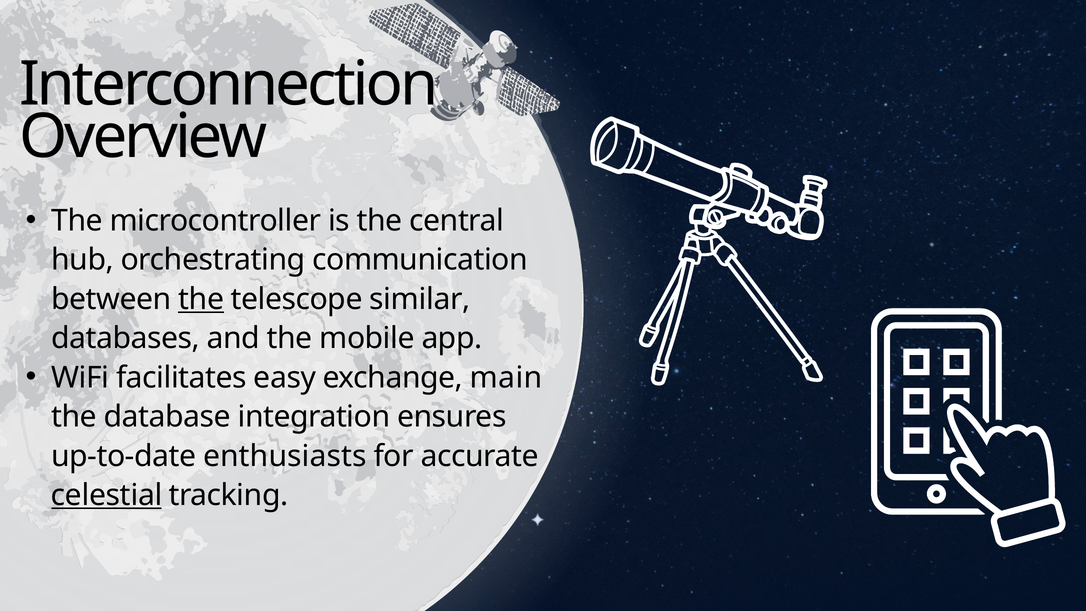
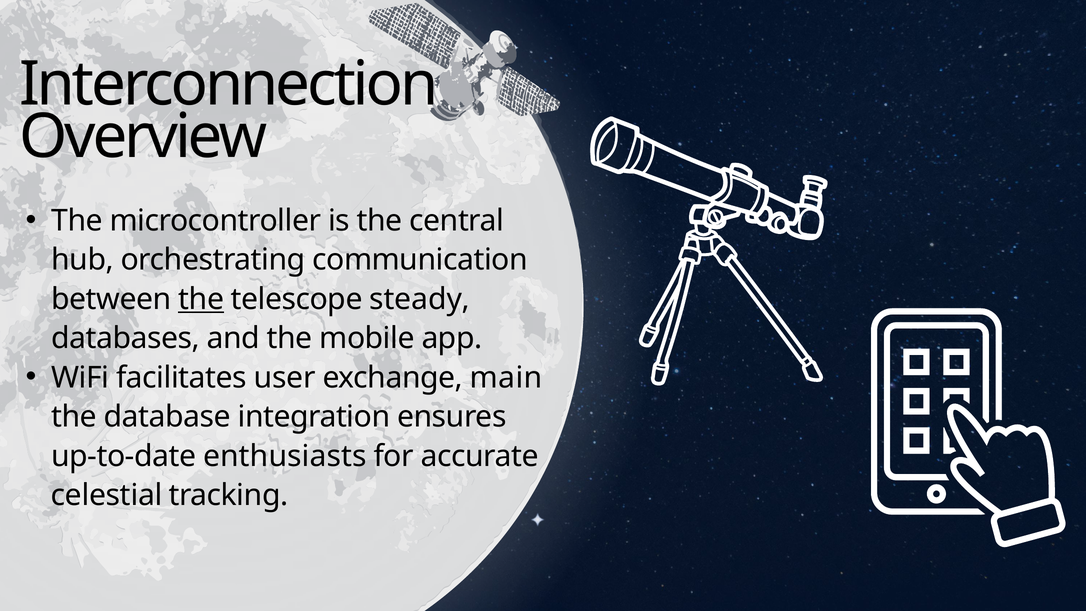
similar: similar -> steady (420, 299)
easy: easy -> user (285, 378)
celestial underline: present -> none (107, 495)
